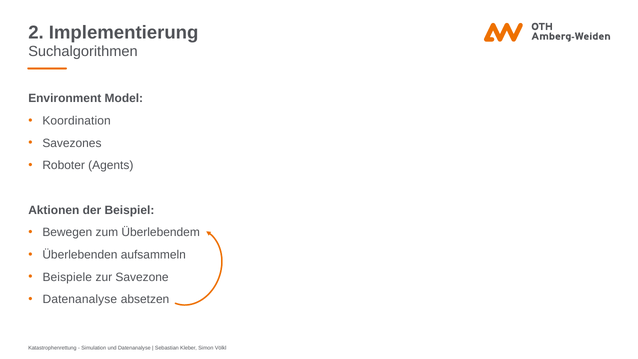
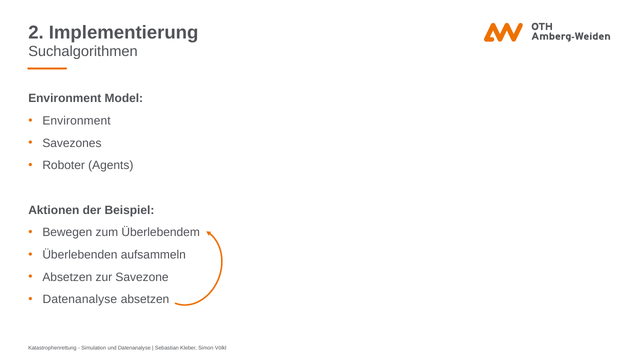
Koordination: Koordination -> Environment (77, 121)
Beispiele: Beispiele -> Absetzen (67, 277)
